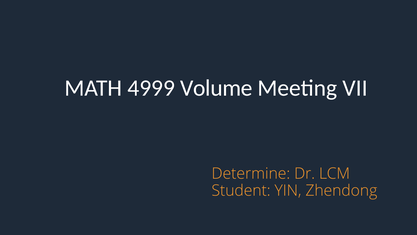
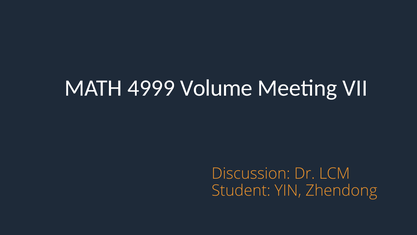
Determine: Determine -> Discussion (251, 173)
